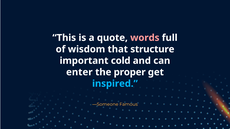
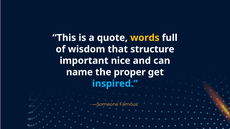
words colour: pink -> yellow (145, 38)
cold: cold -> nice (121, 61)
enter: enter -> name (79, 72)
